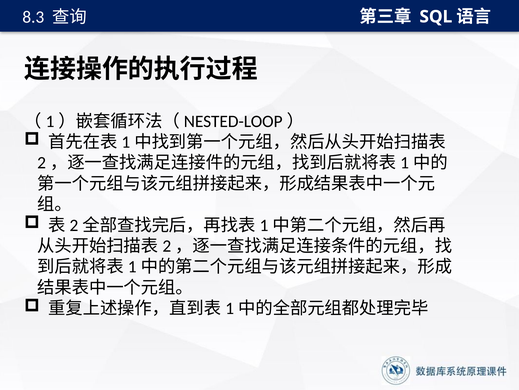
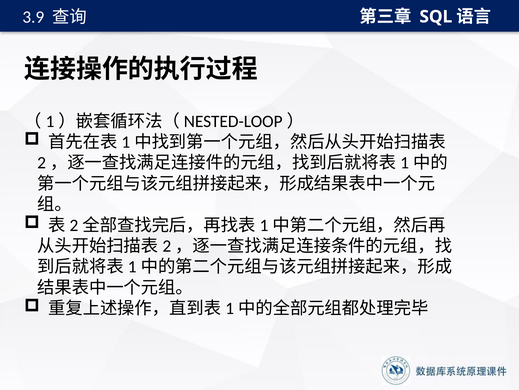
8.3: 8.3 -> 3.9 (33, 17)
